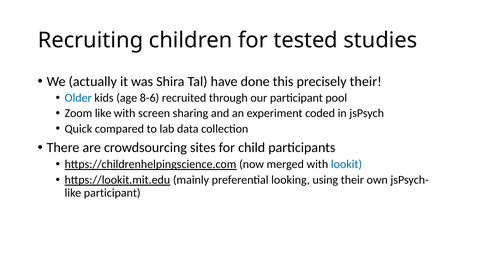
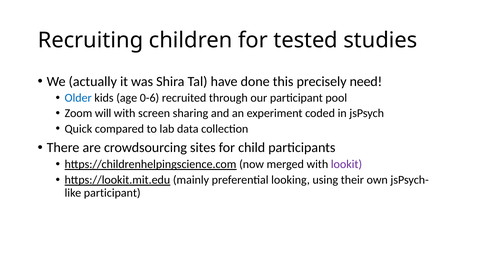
precisely their: their -> need (366, 82)
8-6: 8-6 -> 0-6 (150, 98)
Zoom like: like -> will (103, 114)
lookit colour: blue -> purple (346, 165)
